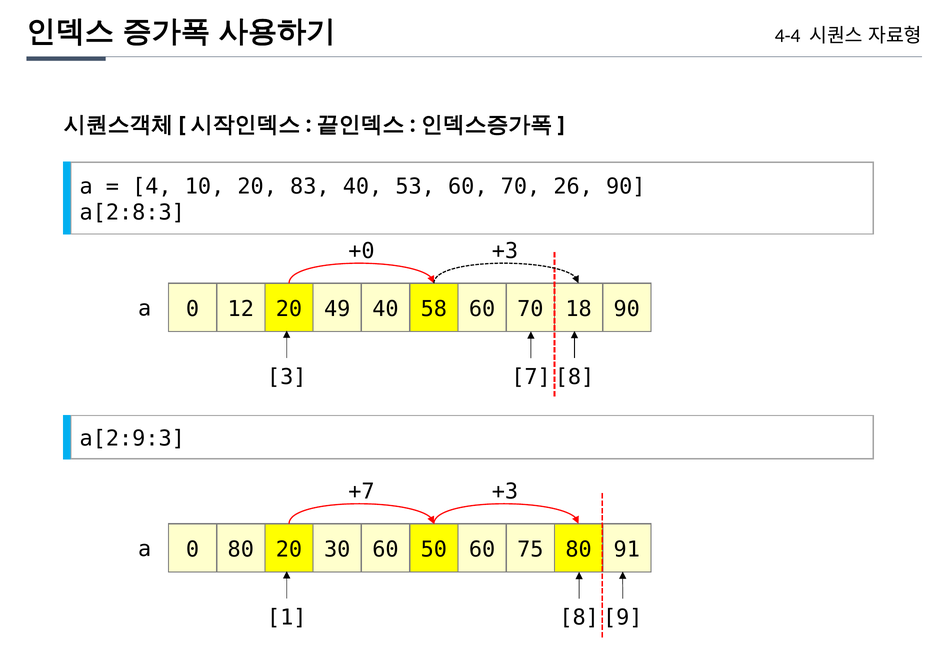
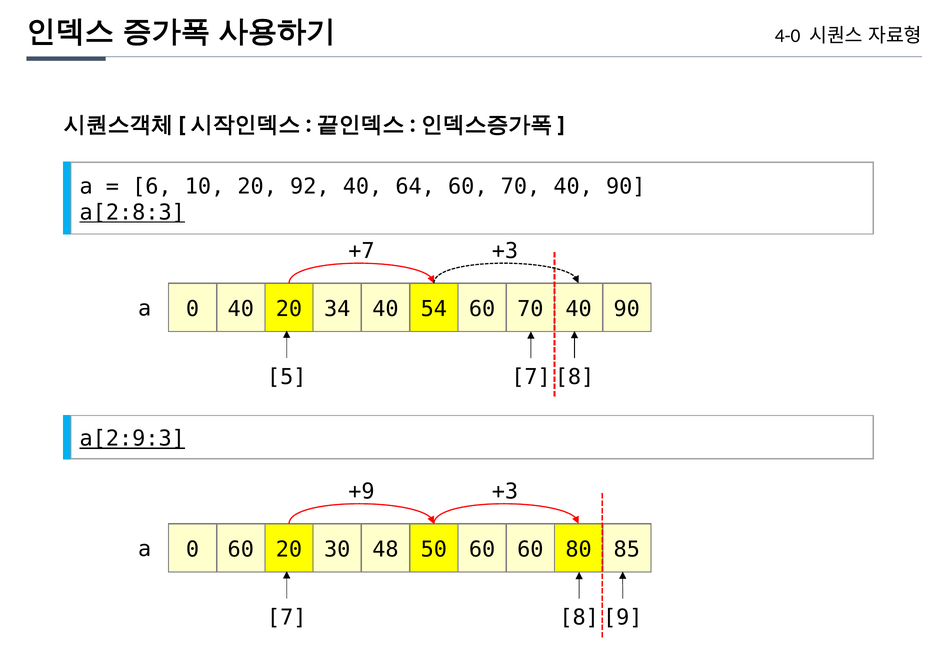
4-4: 4-4 -> 4-0 (788, 36)
4: 4 -> 6 (152, 187)
83: 83 -> 92 (310, 187)
53: 53 -> 64 (415, 187)
26: 26 -> 40 (573, 187)
a[2:8:3 underline: none -> present (132, 213)
+0: +0 -> +7 (361, 251)
0 12: 12 -> 40 (241, 309)
49: 49 -> 34 (337, 309)
58: 58 -> 54 (434, 309)
18: 18 -> 40 (579, 309)
3: 3 -> 5 (287, 377)
a[2:9:3 underline: none -> present (132, 439)
+7: +7 -> +9 (361, 492)
0 80: 80 -> 60 (241, 550)
30 60: 60 -> 48 (385, 550)
60 75: 75 -> 60 (530, 550)
91: 91 -> 85 (627, 550)
1: 1 -> 7 (287, 618)
